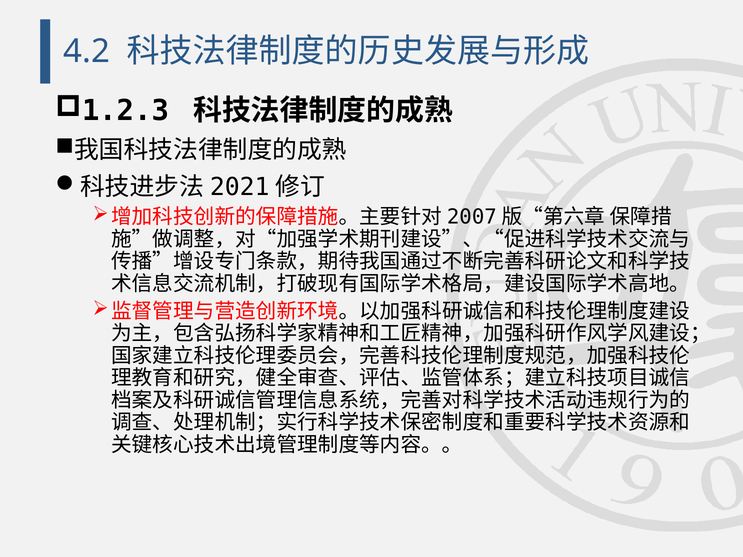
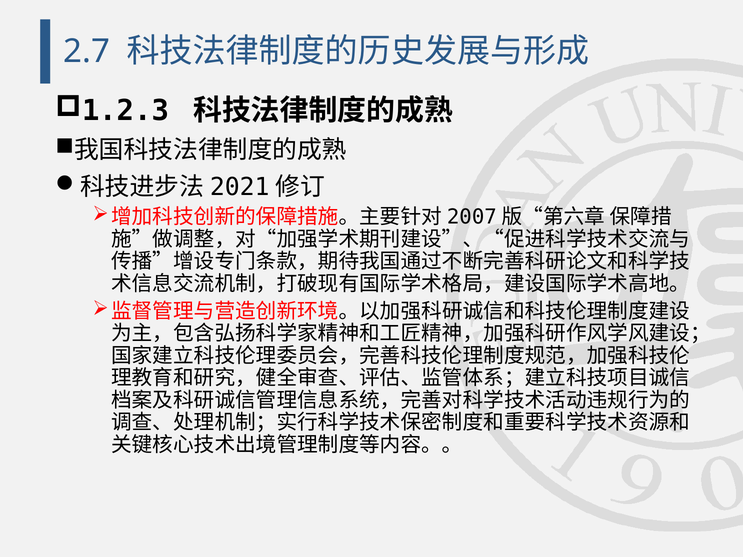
4.2: 4.2 -> 2.7 (87, 51)
